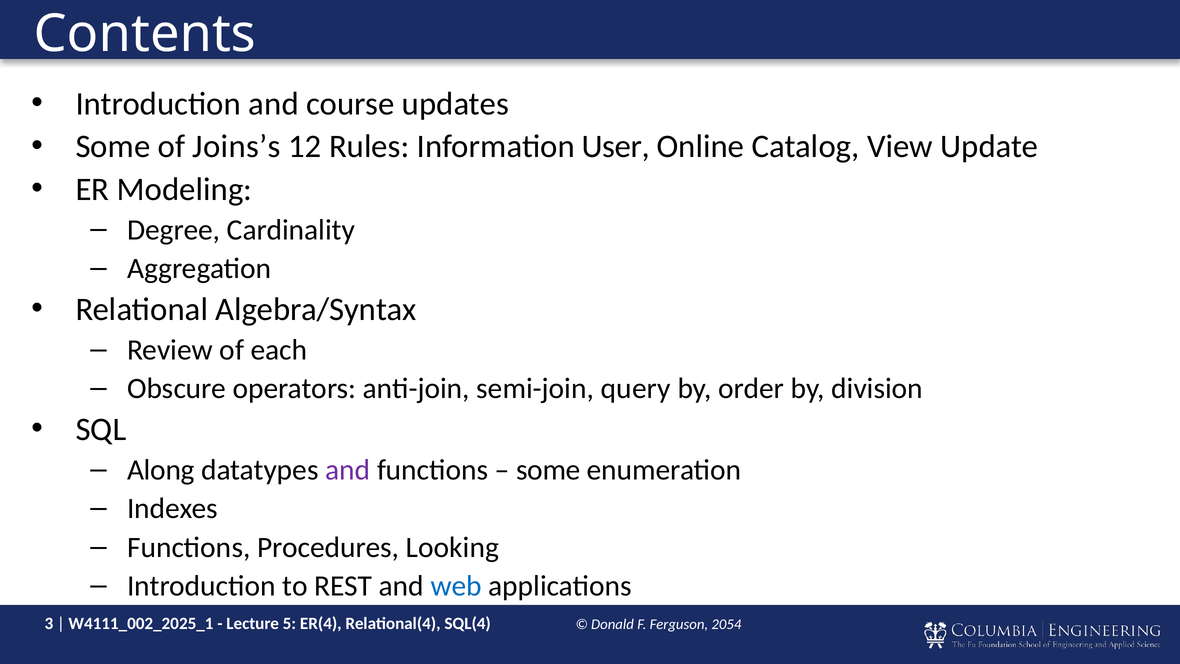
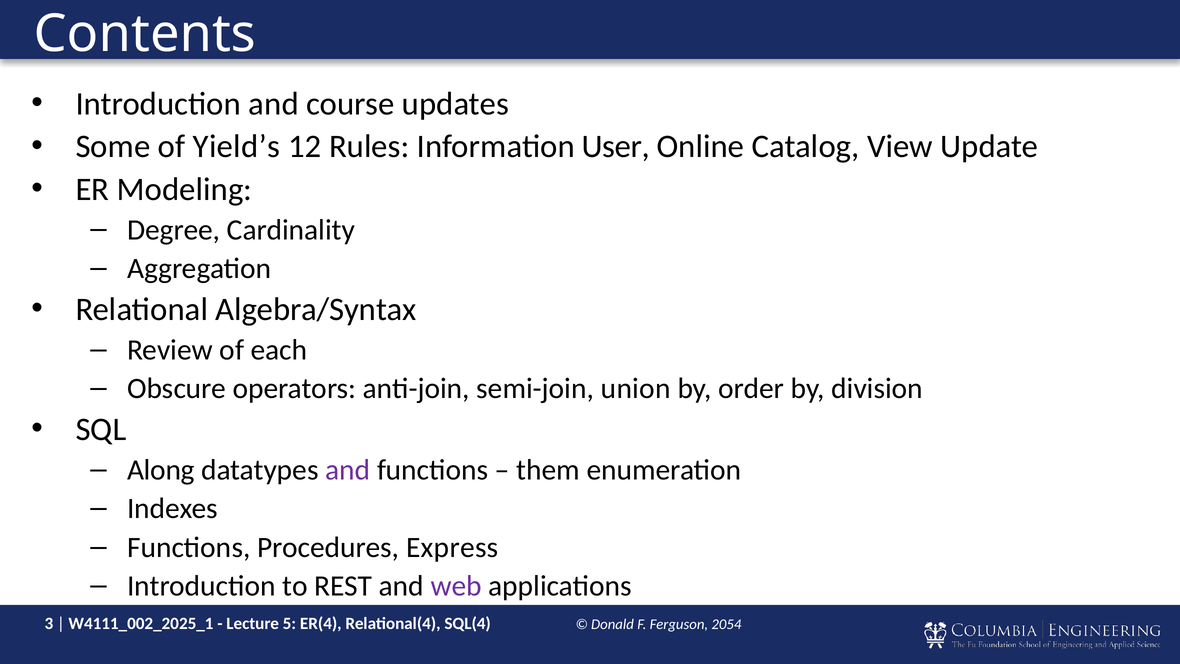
Joins’s: Joins’s -> Yield’s (236, 147)
query: query -> union (636, 388)
some: some -> them (548, 470)
Looking: Looking -> Express (452, 547)
web colour: blue -> purple (456, 586)
